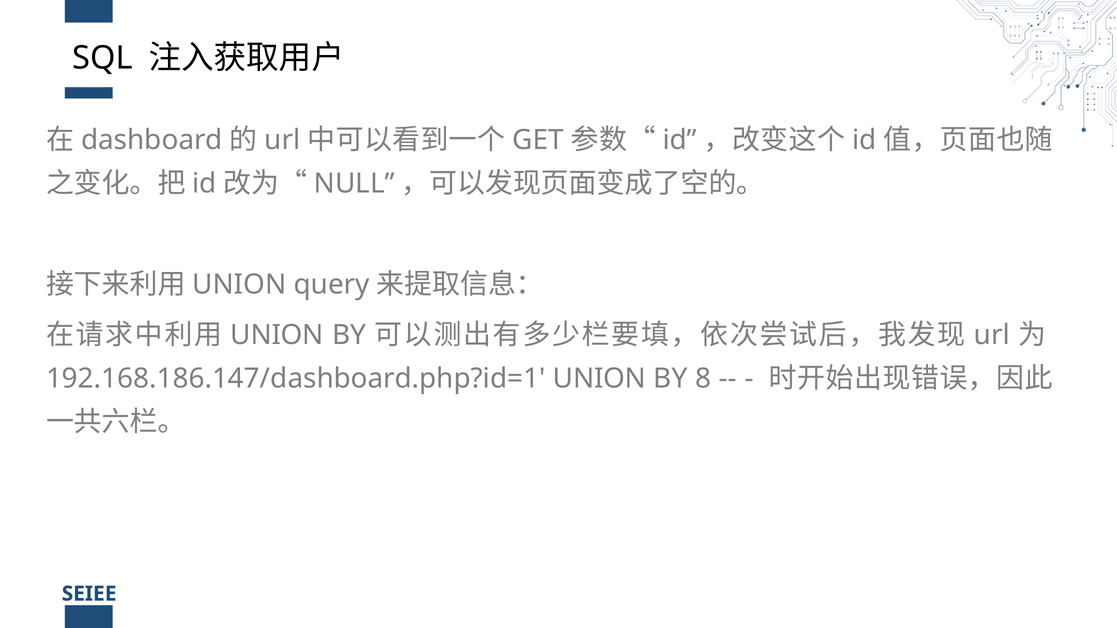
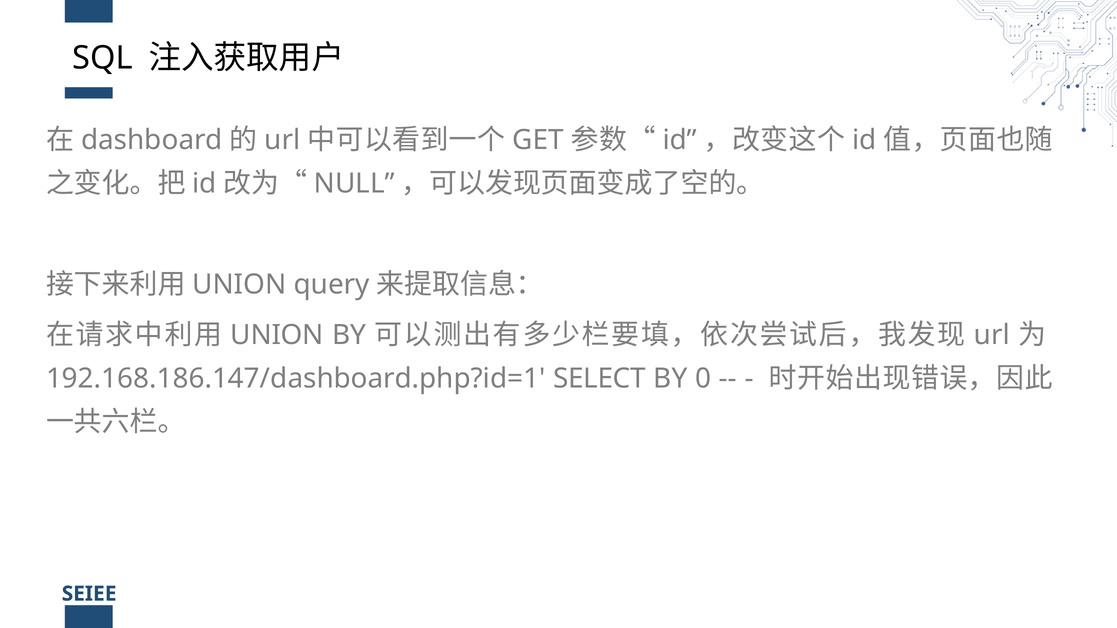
UNION: UNION -> SELECT (599, 379)
8: 8 -> 0 (703, 379)
